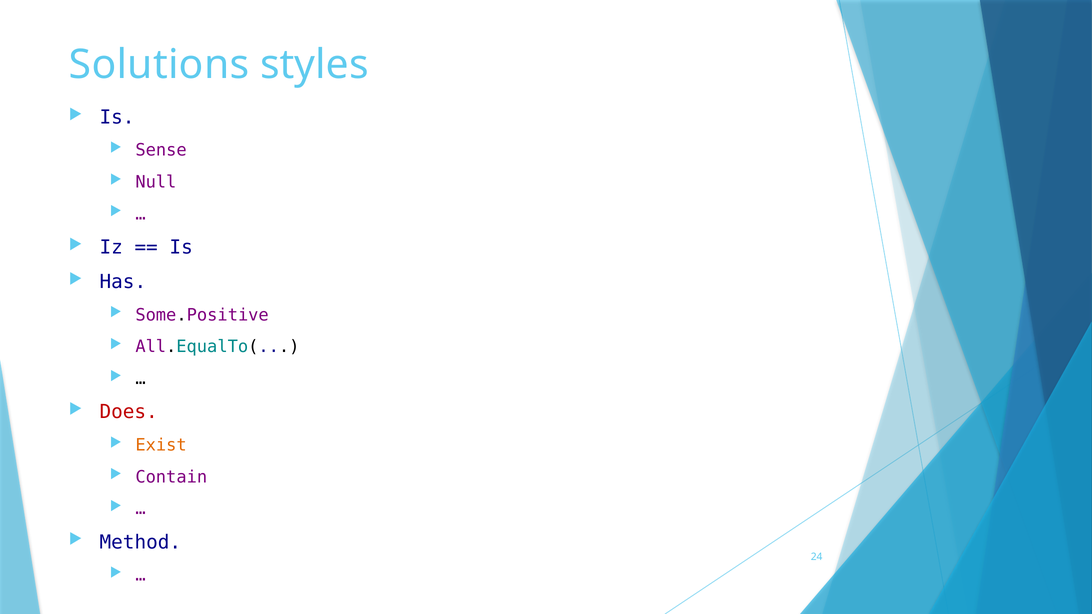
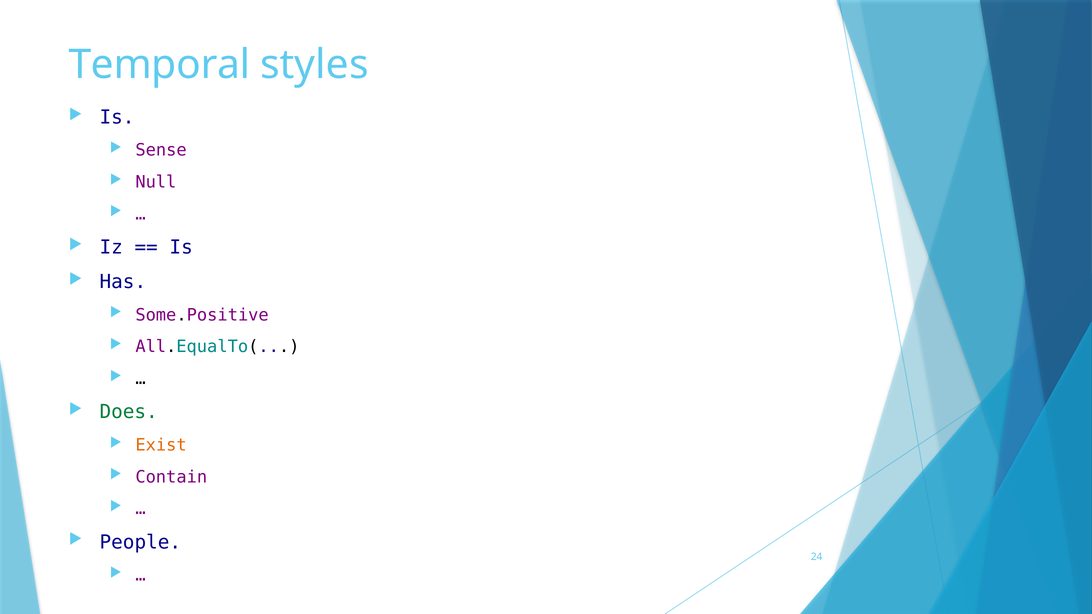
Solutions: Solutions -> Temporal (159, 65)
Does colour: red -> green (129, 412)
Method: Method -> People (140, 542)
